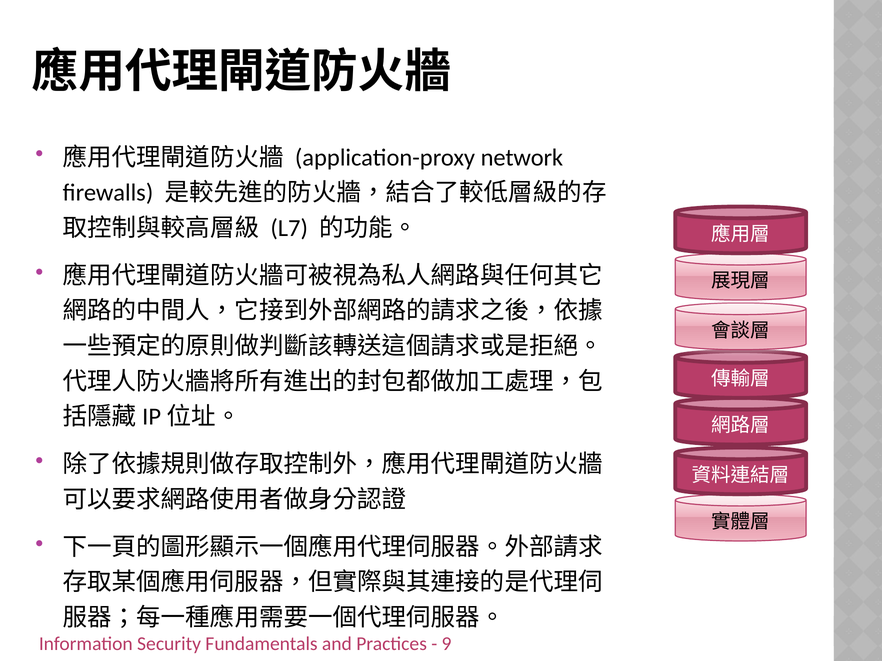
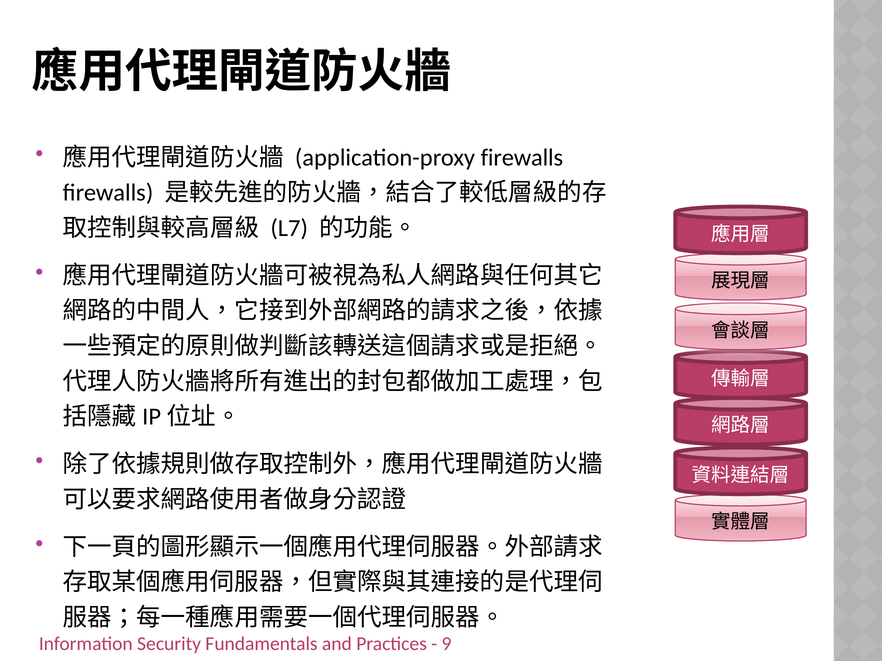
application-proxy network: network -> firewalls (522, 158)
